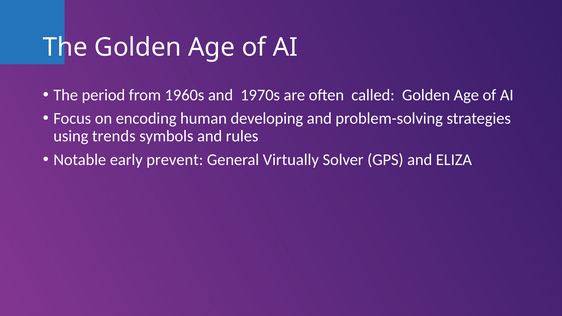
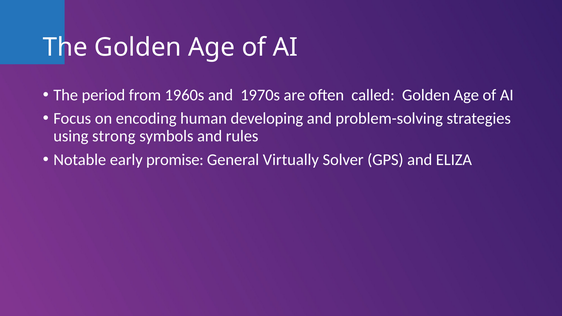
trends: trends -> strong (114, 136)
prevent: prevent -> promise (175, 160)
